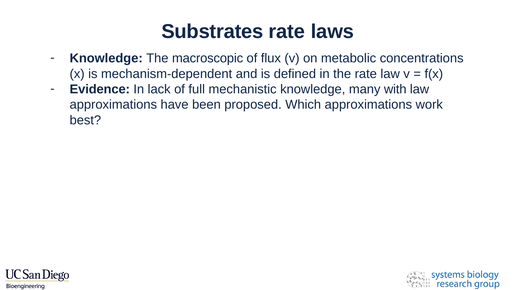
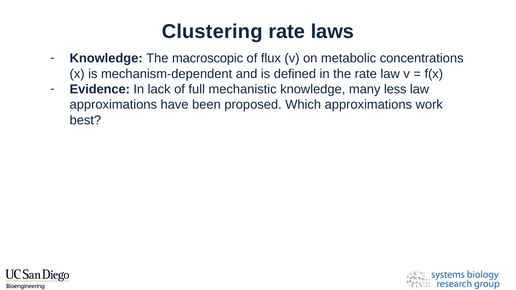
Substrates: Substrates -> Clustering (212, 32)
with: with -> less (395, 89)
